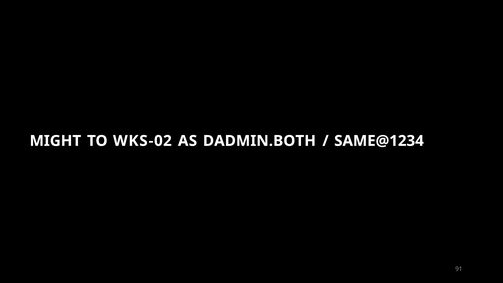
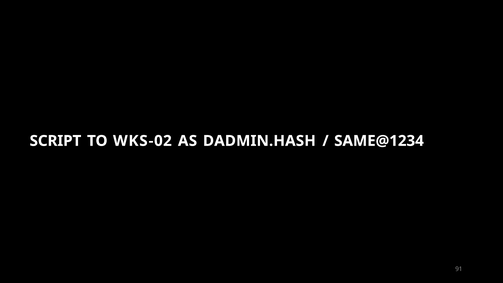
MIGHT: MIGHT -> SCRIPT (55, 141)
DADMIN.BOTH: DADMIN.BOTH -> DADMIN.HASH (259, 141)
